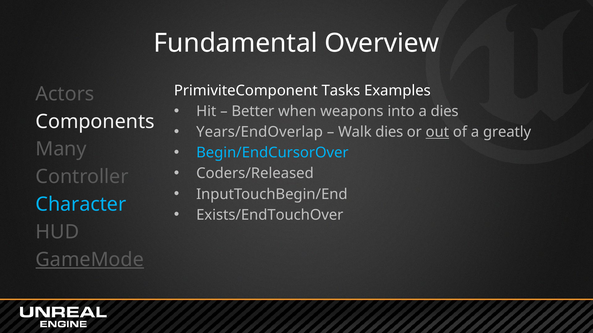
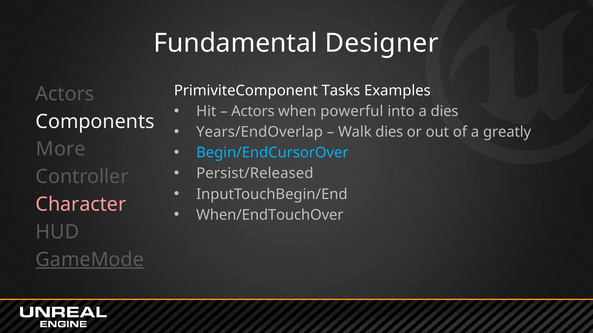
Overview: Overview -> Designer (382, 43)
Better: Better -> Actors (253, 111)
weapons: weapons -> powerful (352, 111)
out underline: present -> none (437, 132)
Many: Many -> More (61, 149)
Coders/Released: Coders/Released -> Persist/Released (255, 174)
Character colour: light blue -> pink (81, 205)
Exists/EndTouchOver: Exists/EndTouchOver -> When/EndTouchOver (270, 215)
